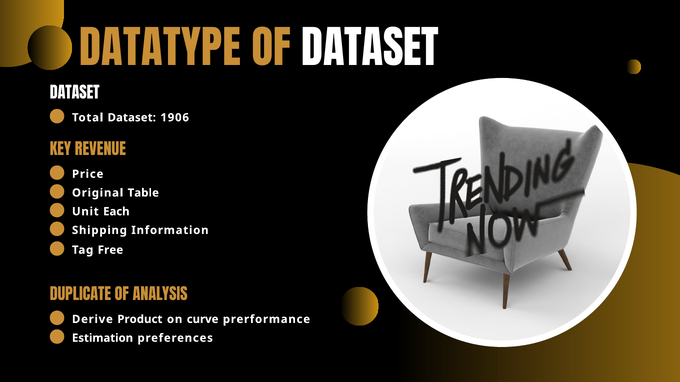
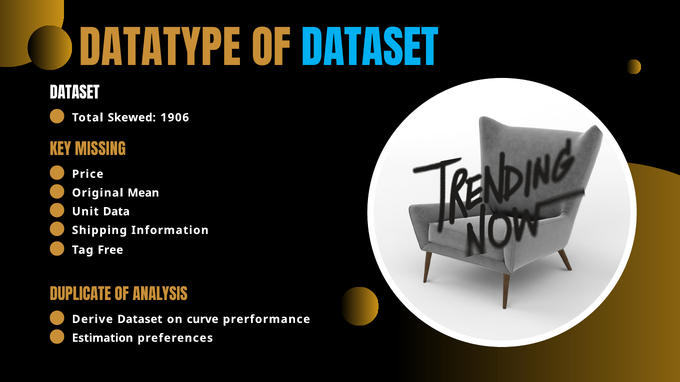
DATASET colour: white -> light blue (370, 51)
Total Dataset: Dataset -> Skewed (132, 118)
REVENUE: REVENUE -> MISSING (100, 150)
Table: Table -> Mean (143, 193)
Each: Each -> Data (116, 212)
Derive Product: Product -> Dataset (140, 320)
